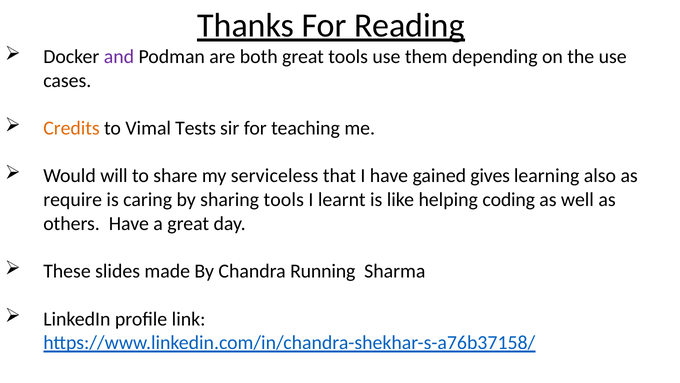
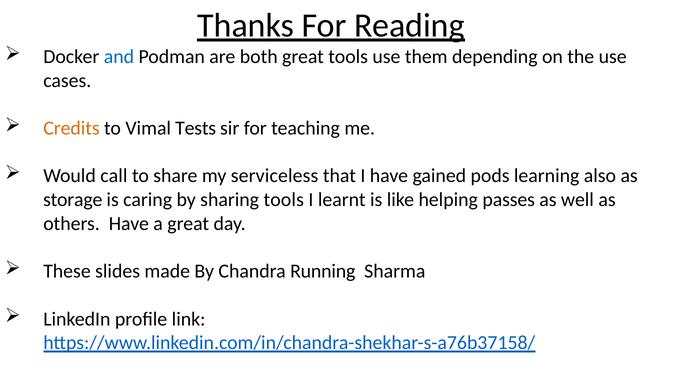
and colour: purple -> blue (119, 57)
will: will -> call (114, 176)
gives: gives -> pods (490, 176)
require: require -> storage (73, 199)
coding: coding -> passes (509, 199)
